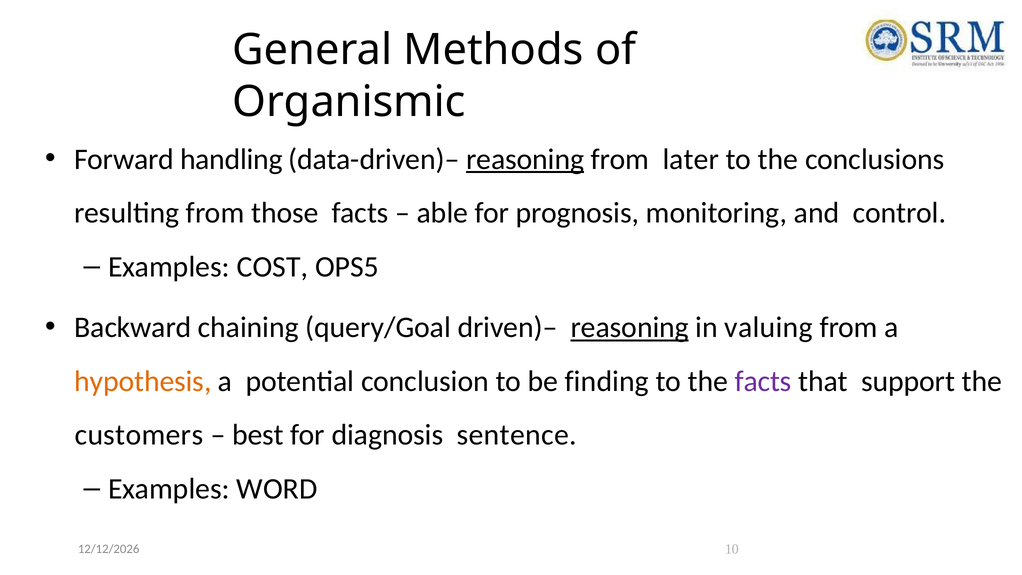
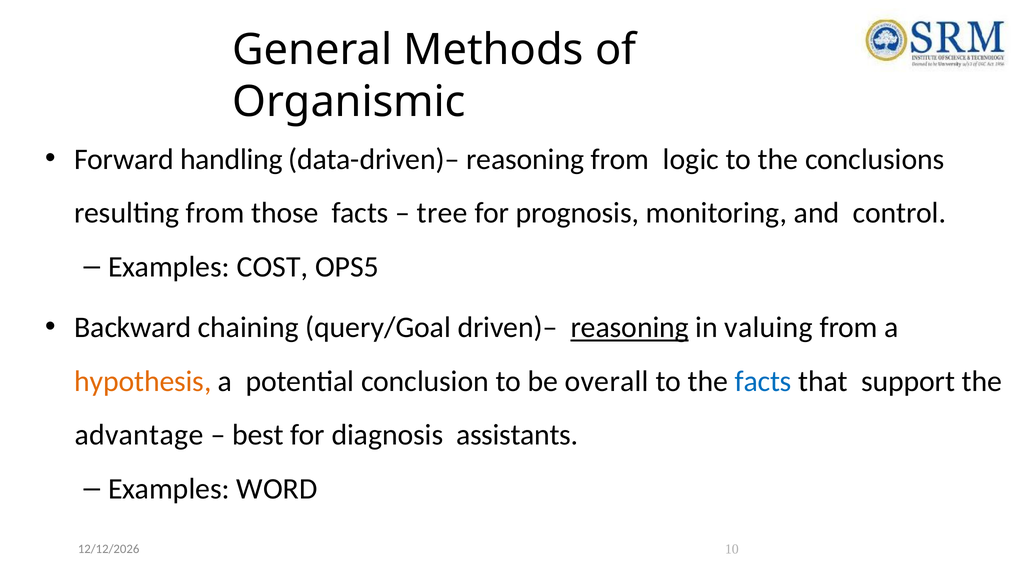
reasoning underline: present -> none (525, 159)
later: later -> logic (691, 159)
able: able -> tree (442, 213)
finding: finding -> overall (607, 381)
facts colour: purple -> blue (763, 381)
customers: customers -> advantage (139, 435)
sentence: sentence -> assistants (517, 435)
